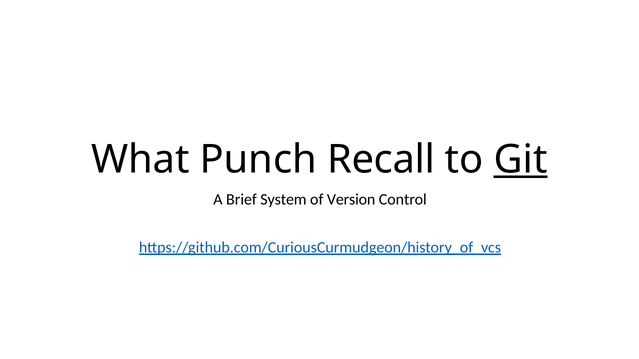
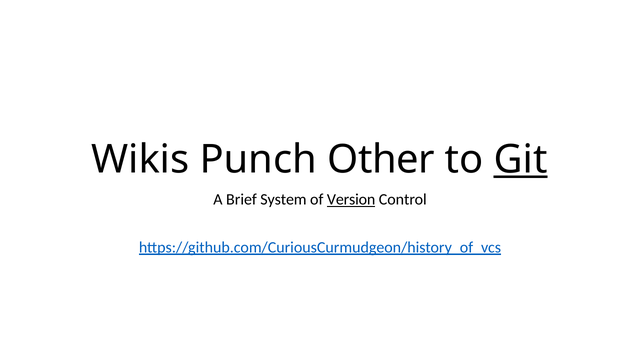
What: What -> Wikis (140, 160)
Recall: Recall -> Other (381, 160)
Version underline: none -> present (351, 200)
